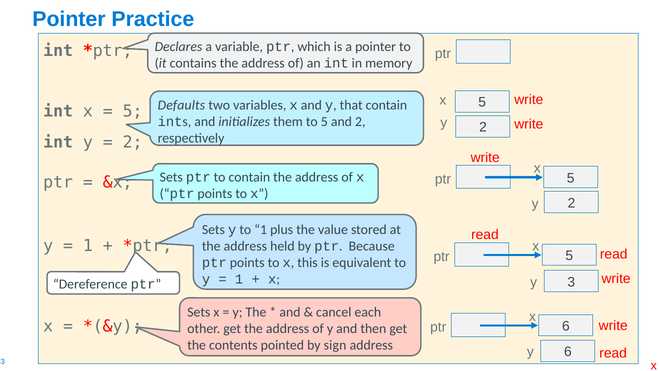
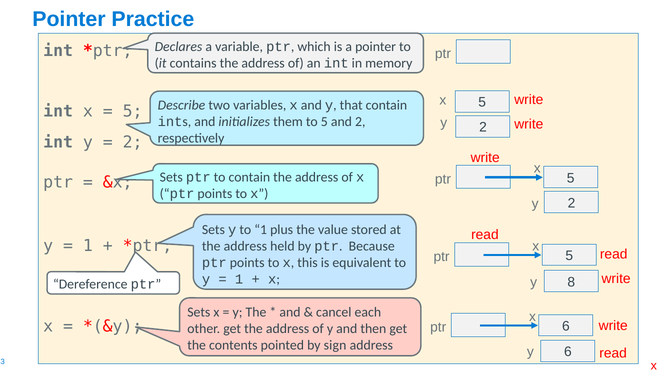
Defaults: Defaults -> Describe (181, 106)
3: 3 -> 8 (571, 282)
